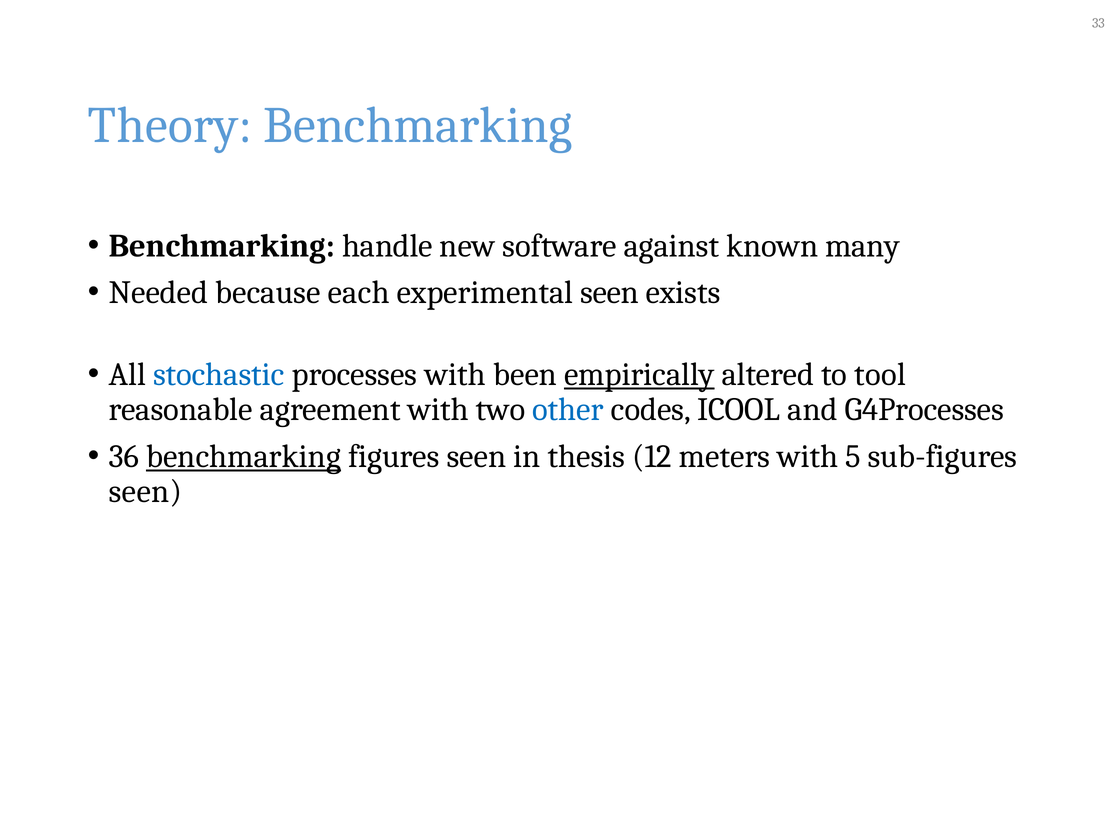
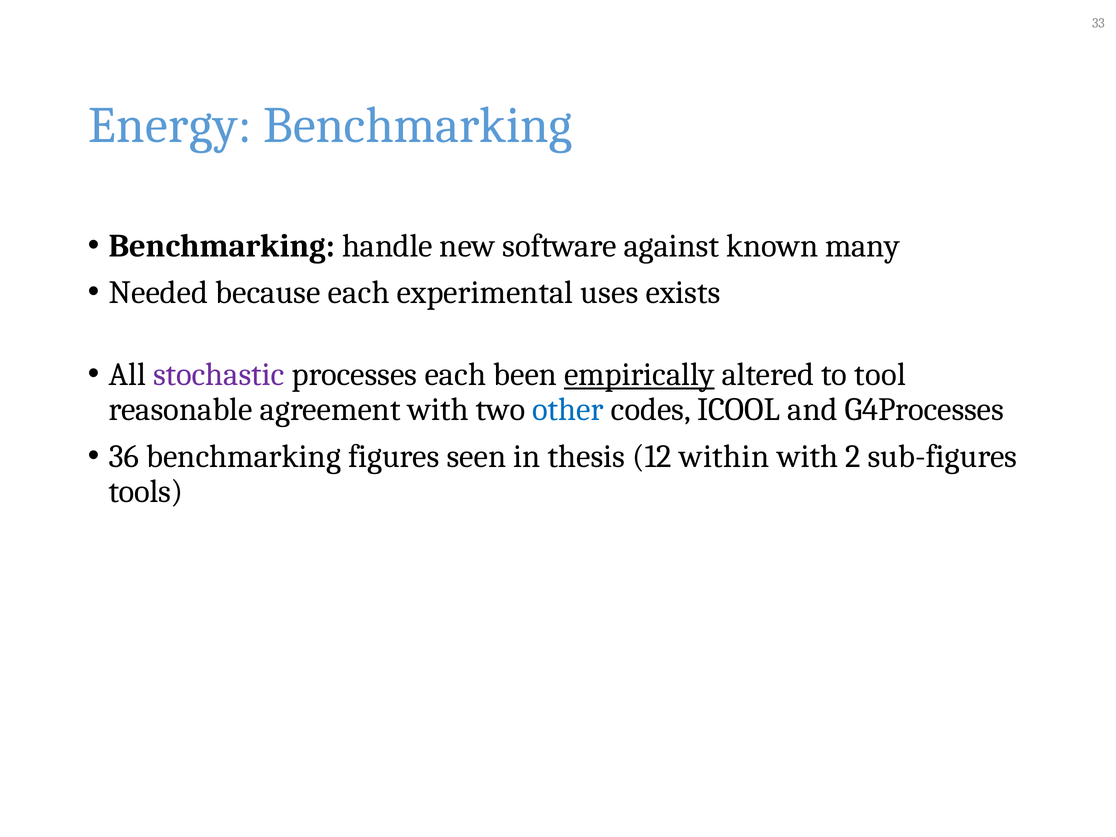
Theory: Theory -> Energy (170, 125)
experimental seen: seen -> uses (609, 293)
stochastic colour: blue -> purple (219, 374)
processes with: with -> each (455, 374)
benchmarking underline: present -> none (244, 456)
meters: meters -> within (724, 456)
5: 5 -> 2 (853, 456)
seen: seen -> tools (146, 492)
